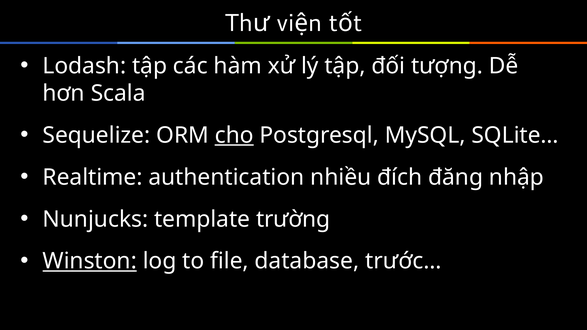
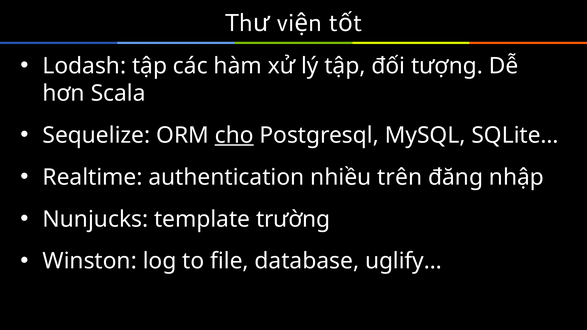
đích: đích -> trên (400, 177)
Winston underline: present -> none (90, 261)
trước…: trước… -> uglify… (403, 261)
